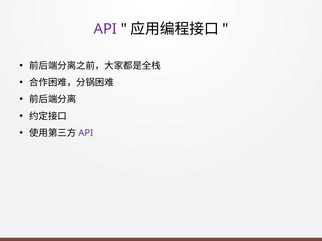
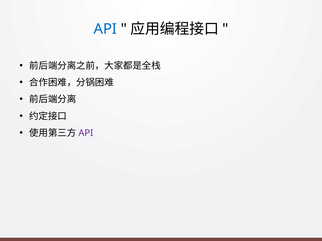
API colour: purple -> blue (105, 29)
